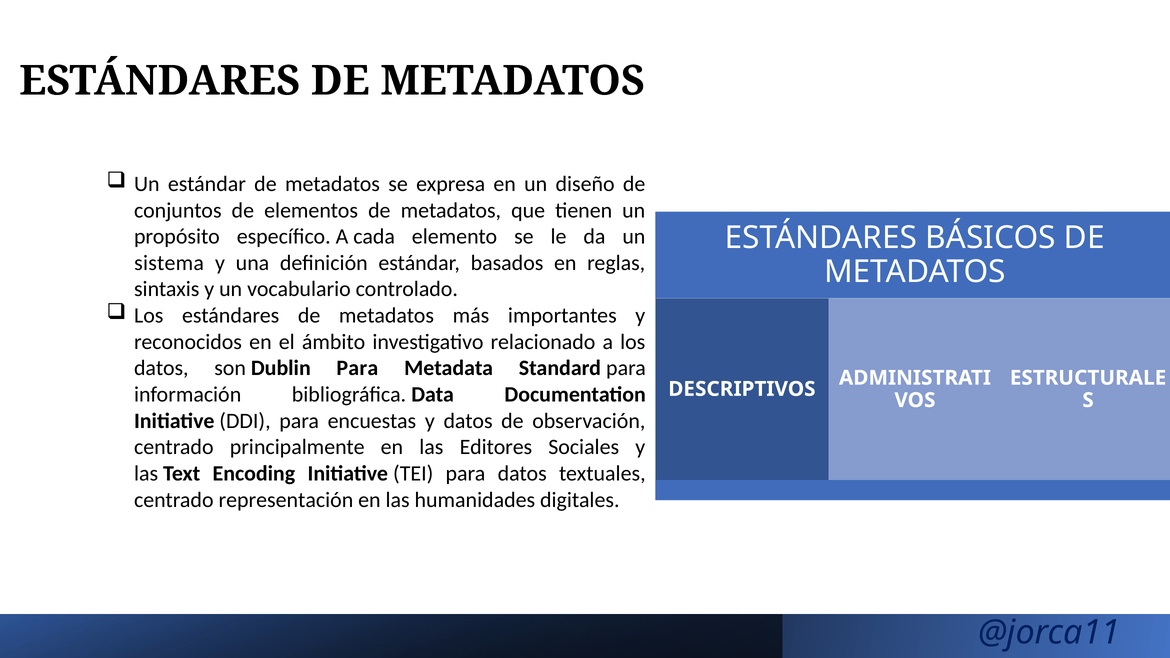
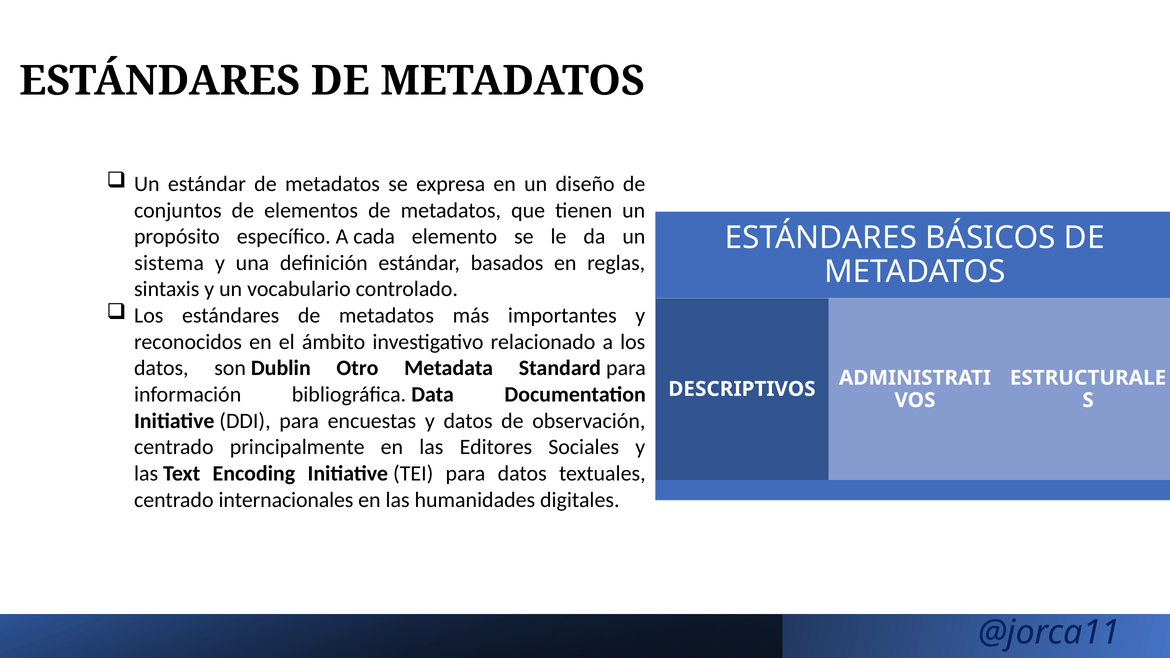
Dublin Para: Para -> Otro (357, 368)
representación: representación -> internacionales (286, 500)
